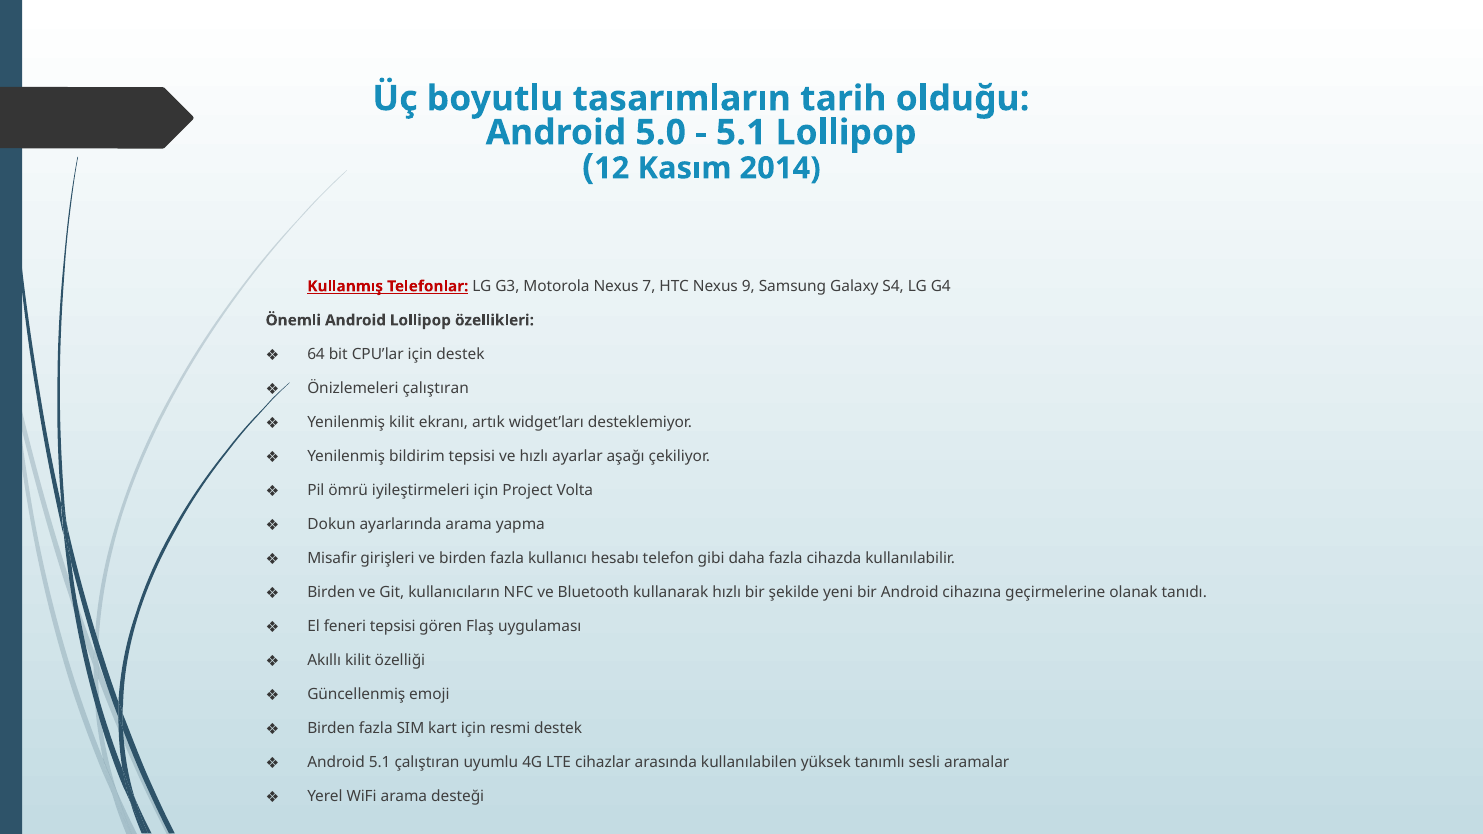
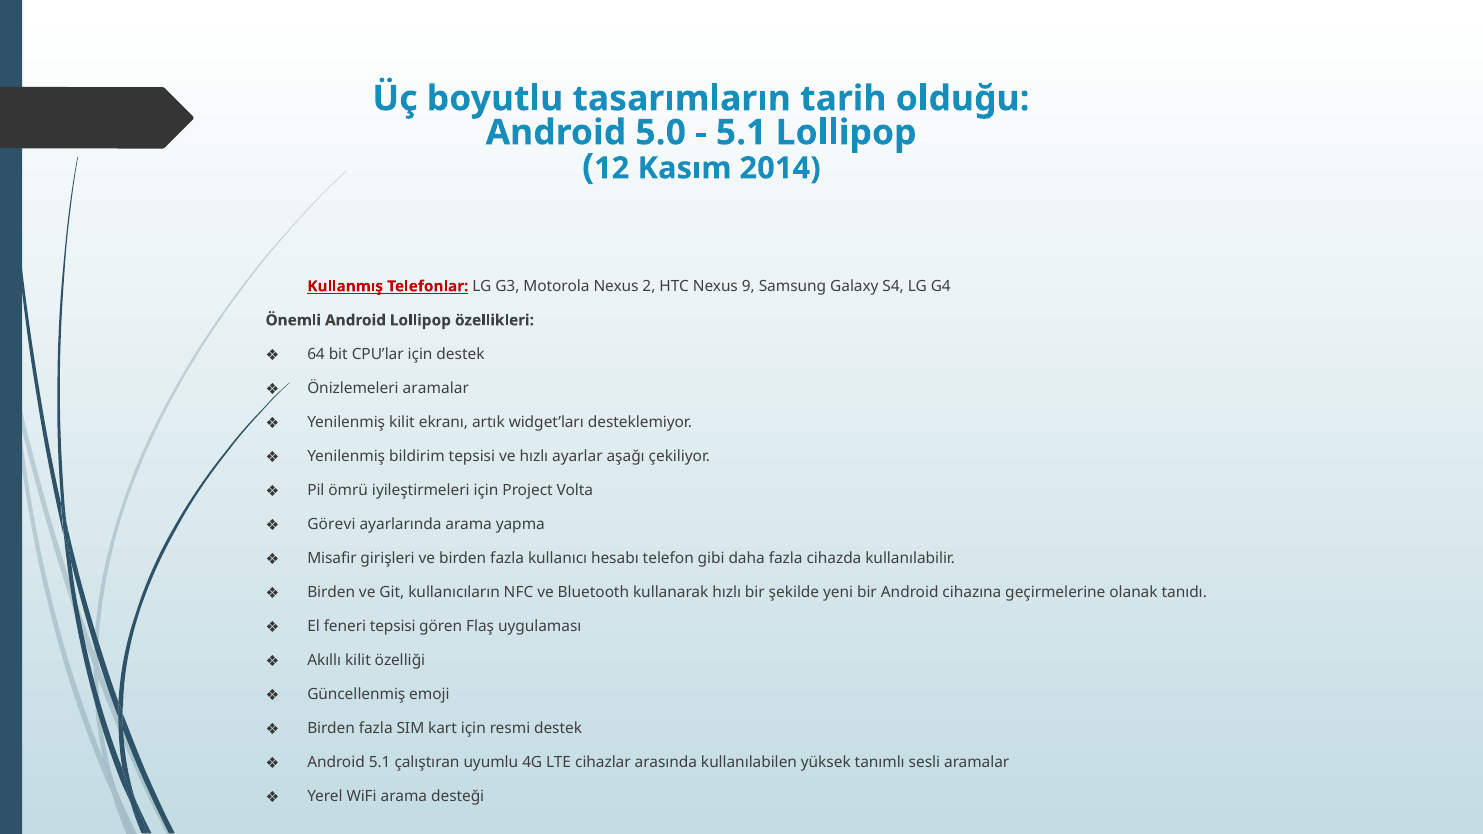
7: 7 -> 2 (649, 286)
Önizlemeleri çalıştıran: çalıştıran -> aramalar (436, 388)
Dokun: Dokun -> Görevi (331, 524)
